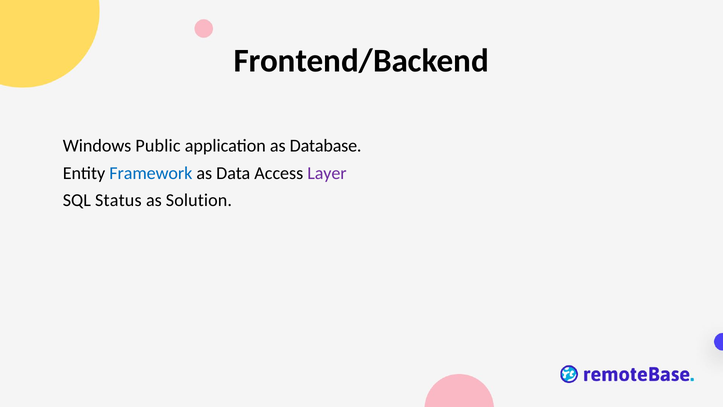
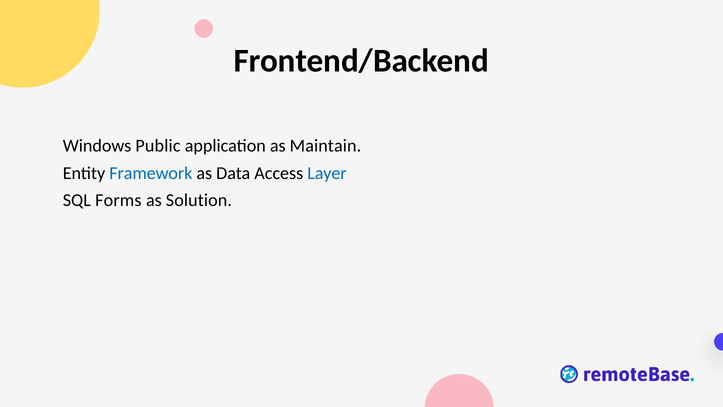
Database: Database -> Maintain (325, 146)
Layer colour: purple -> blue (327, 173)
Status: Status -> Forms (118, 200)
